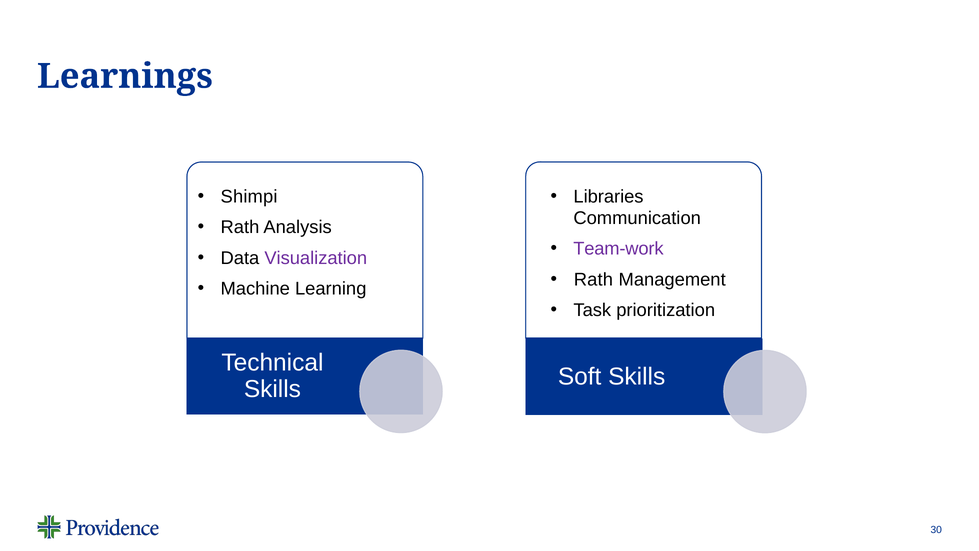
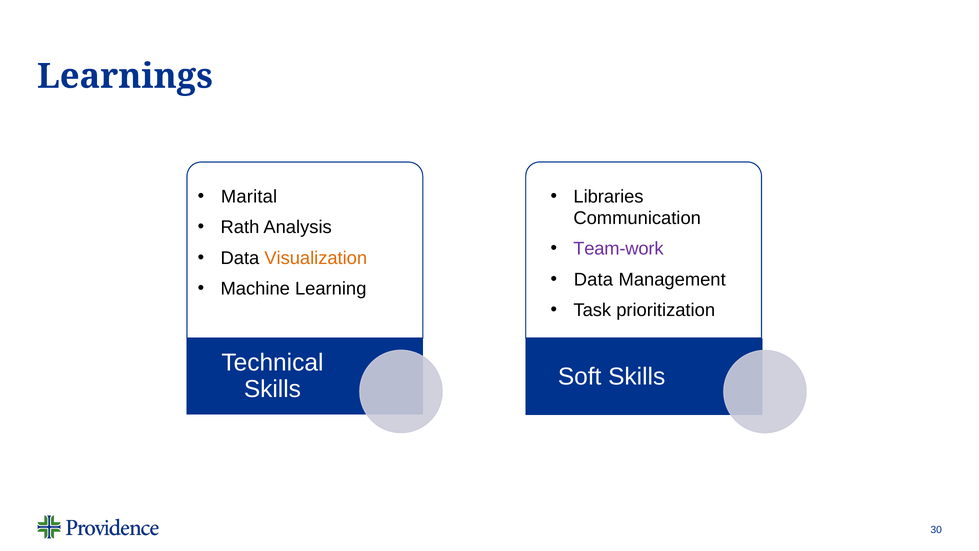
Shimpi: Shimpi -> Marital (249, 197)
Visualization colour: purple -> orange (316, 258)
Rath: Rath -> Data (593, 279)
